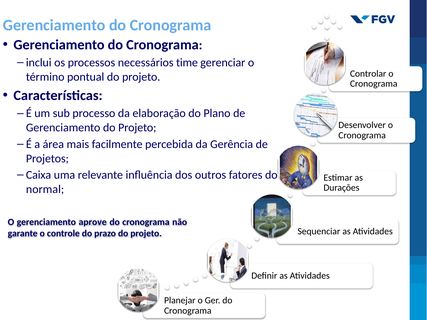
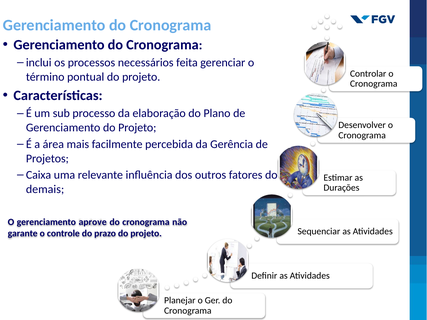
time: time -> feita (187, 63)
normal: normal -> demais (45, 189)
